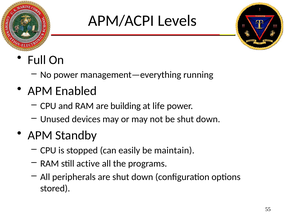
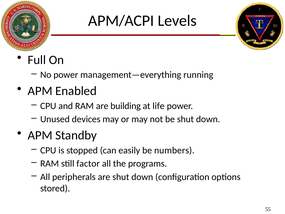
maintain: maintain -> numbers (174, 150)
active: active -> factor (88, 163)
